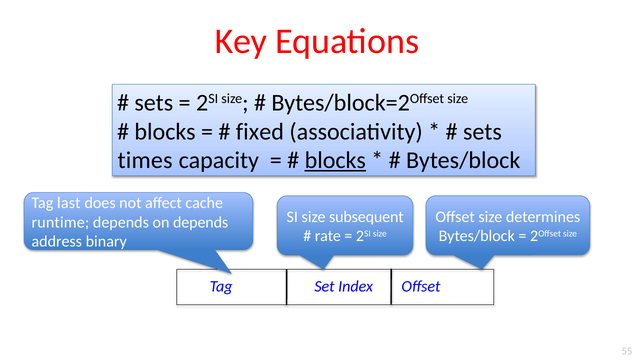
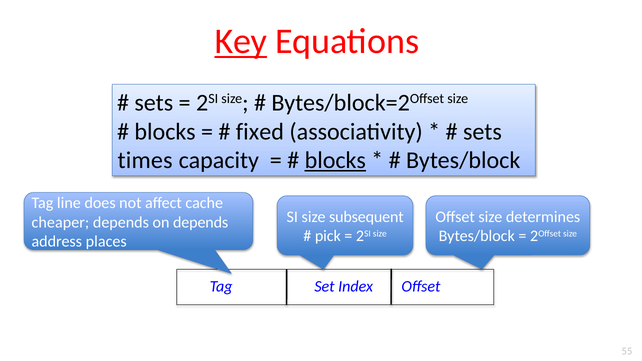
Key underline: none -> present (241, 41)
last: last -> line (69, 203)
runtime: runtime -> cheaper (60, 222)
rate: rate -> pick (328, 236)
binary: binary -> places (106, 242)
